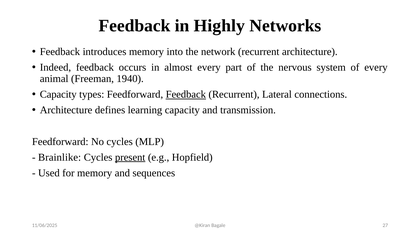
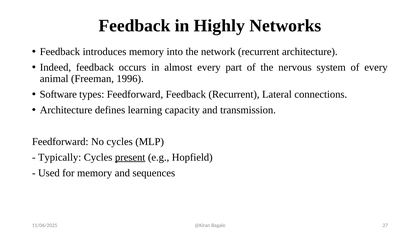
1940: 1940 -> 1996 (130, 79)
Capacity: Capacity -> Software (58, 95)
Feedback underline: present -> none (186, 95)
Brainlike: Brainlike -> Typically (60, 157)
